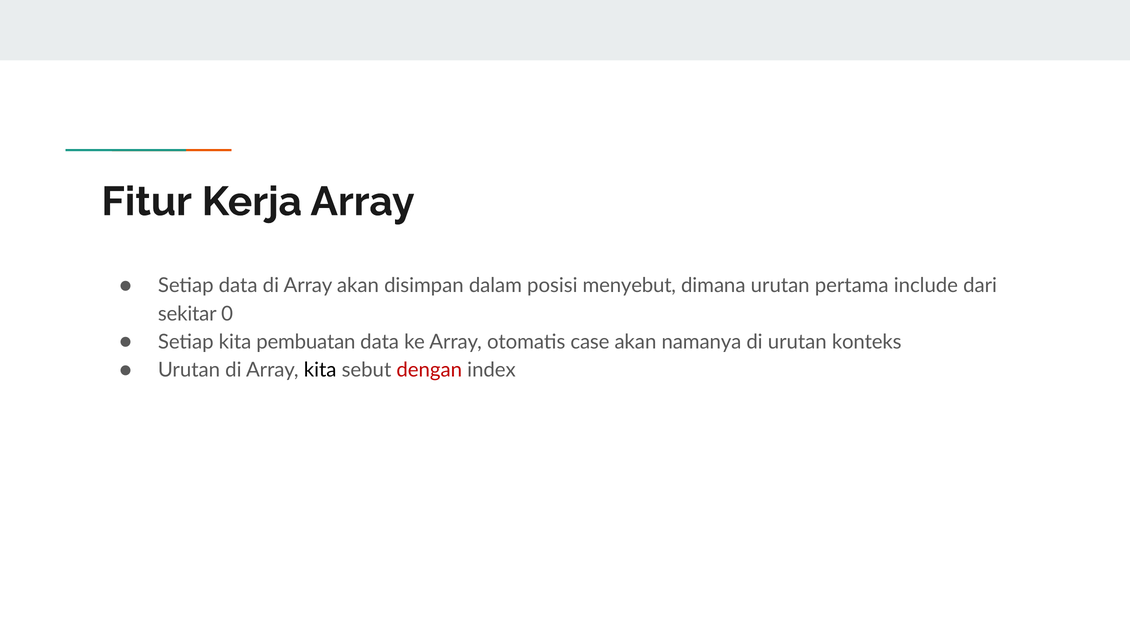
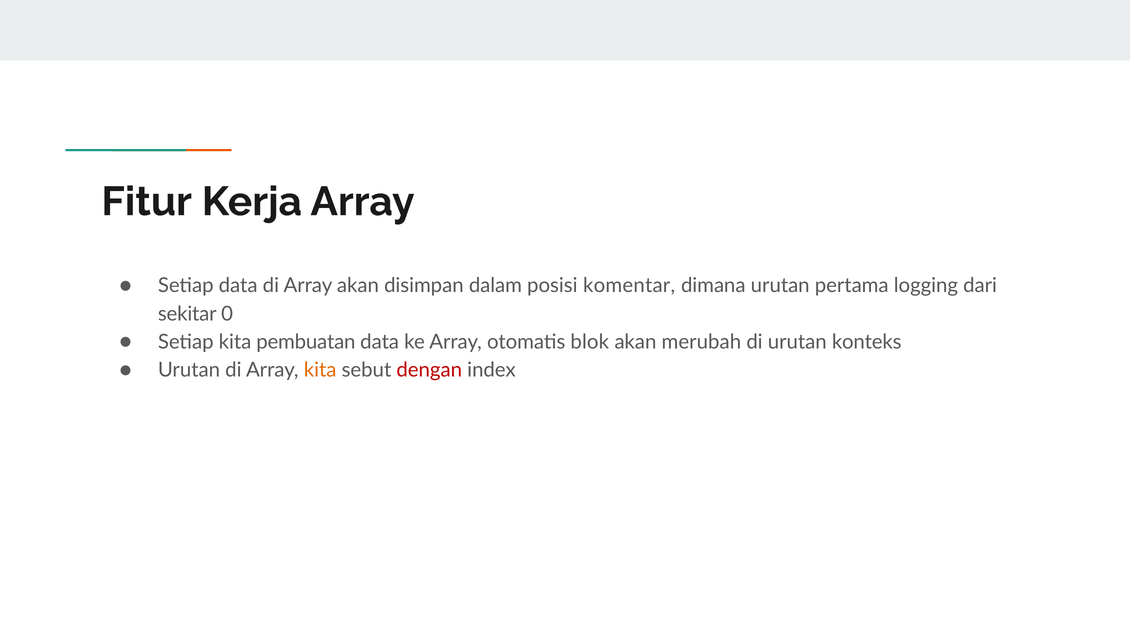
menyebut: menyebut -> komentar (629, 286)
include: include -> logging (926, 286)
case: case -> blok (590, 342)
namanya: namanya -> merubah (701, 342)
kita colour: black -> orange (320, 370)
